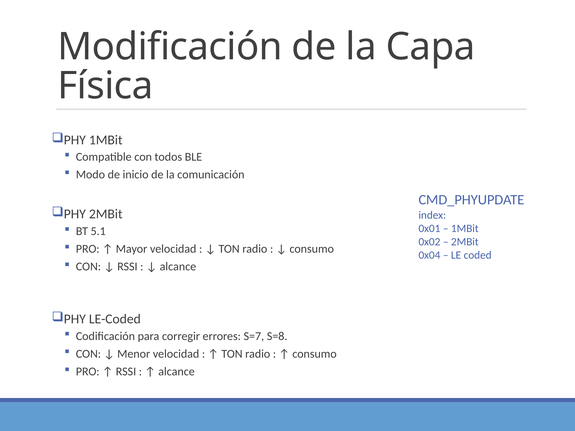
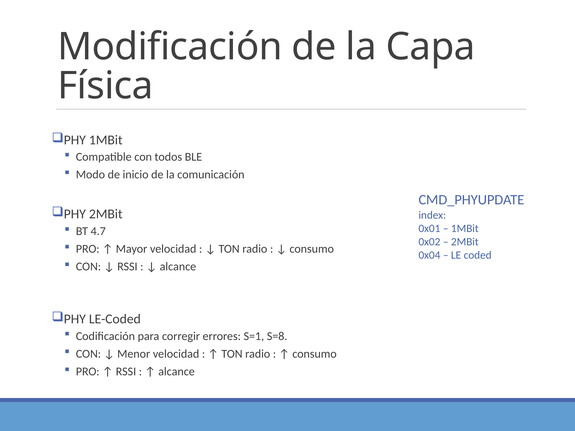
5.1: 5.1 -> 4.7 (98, 231)
S=7: S=7 -> S=1 (254, 336)
